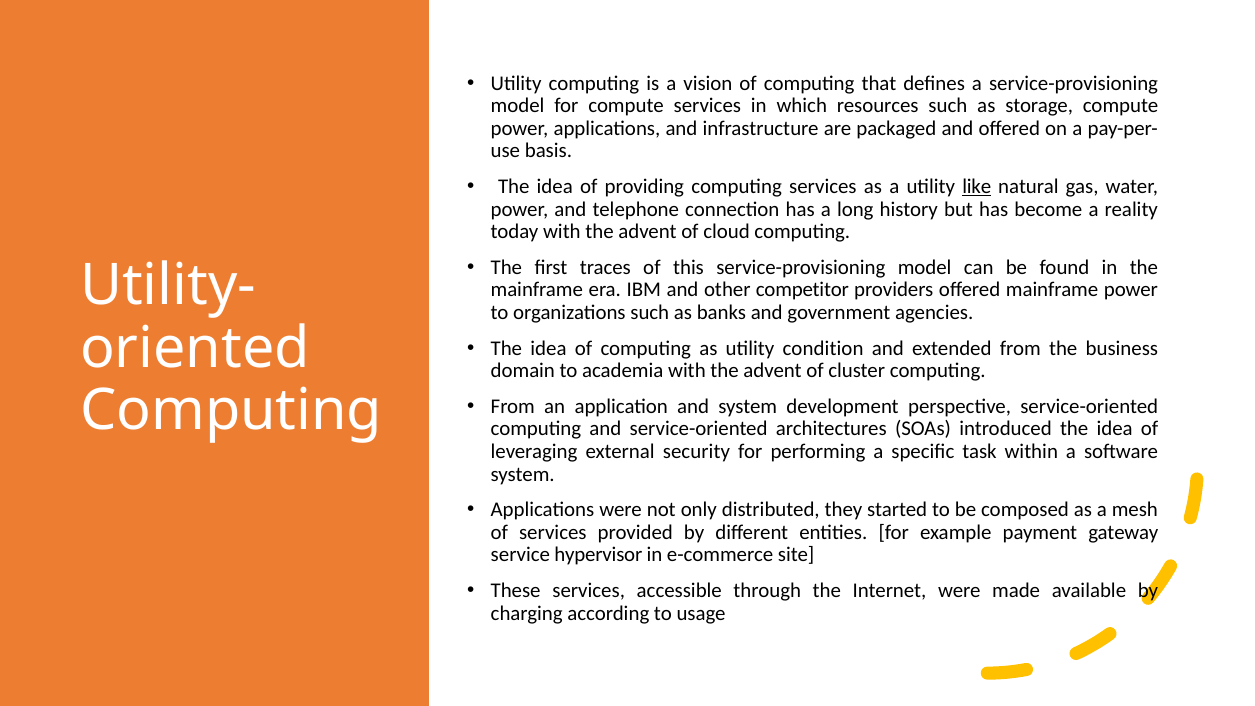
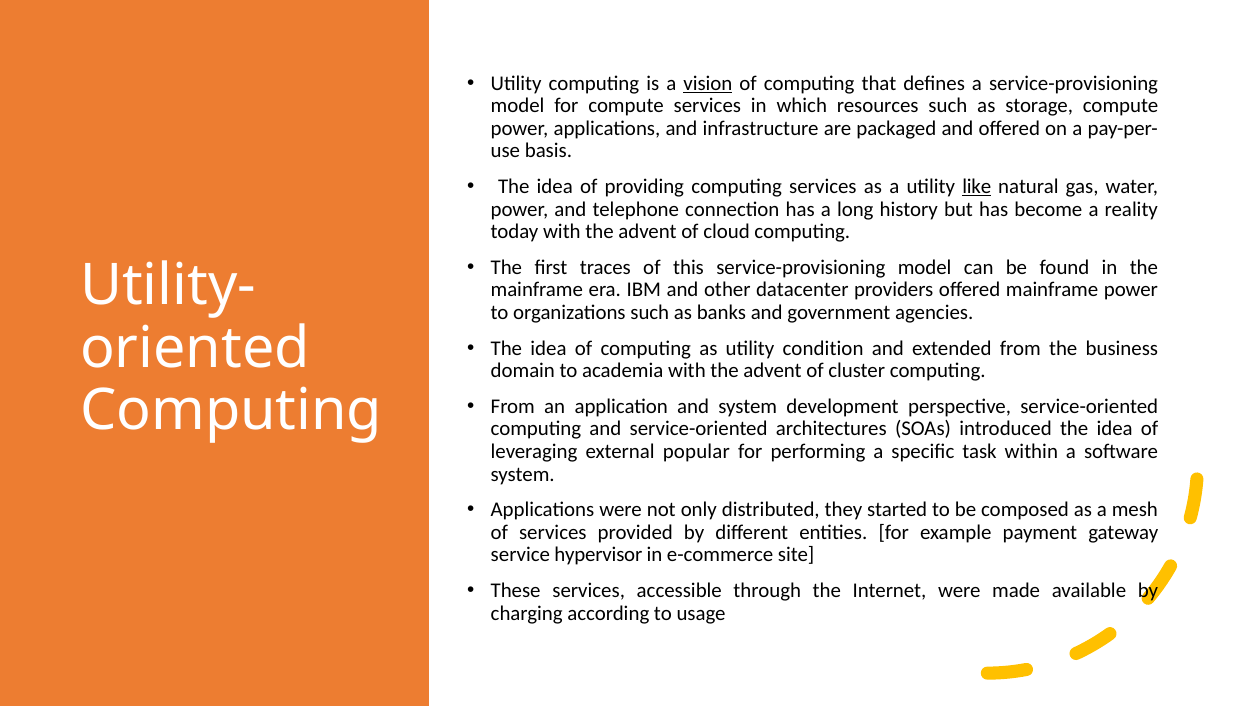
vision underline: none -> present (708, 83)
competitor: competitor -> datacenter (802, 290)
security: security -> popular (696, 452)
